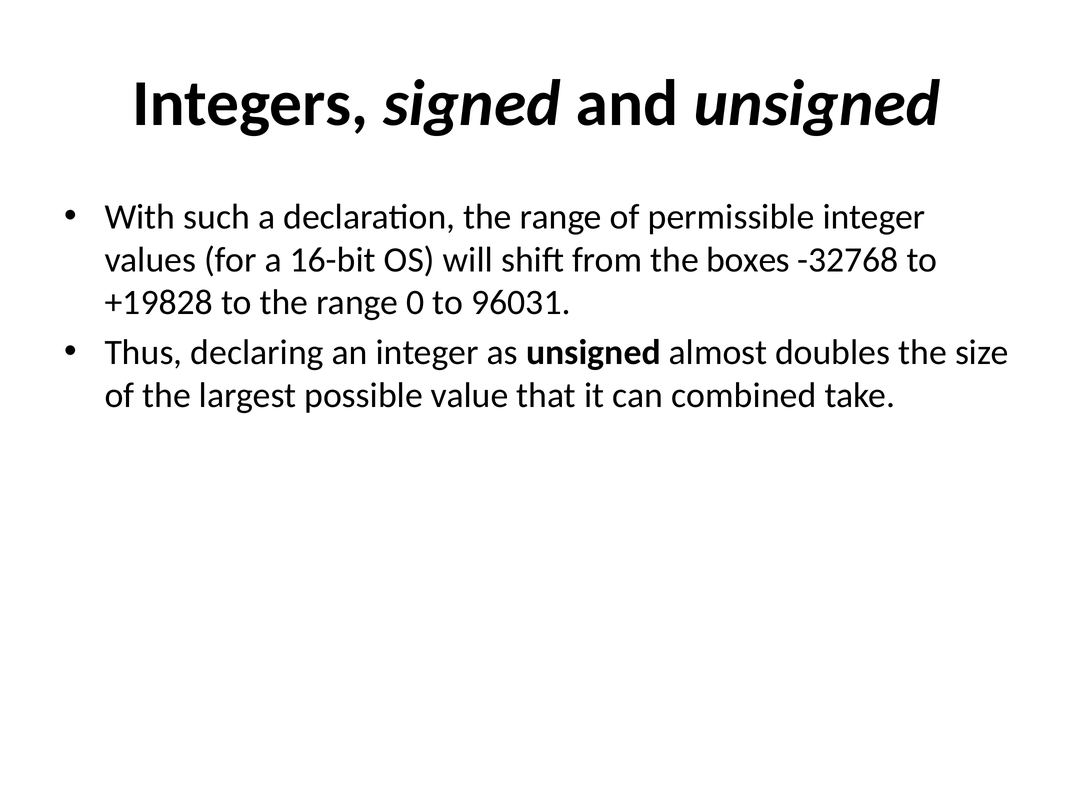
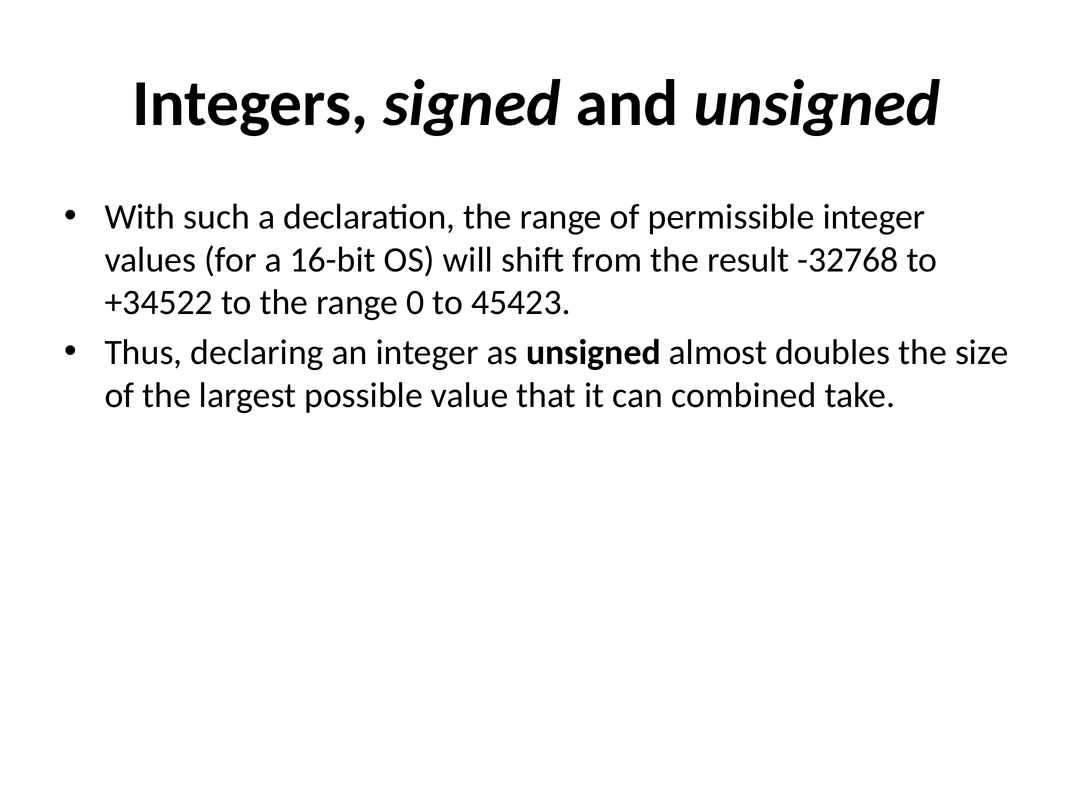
boxes: boxes -> result (748, 260)
+19828: +19828 -> +34522 (159, 303)
96031: 96031 -> 45423 (521, 303)
